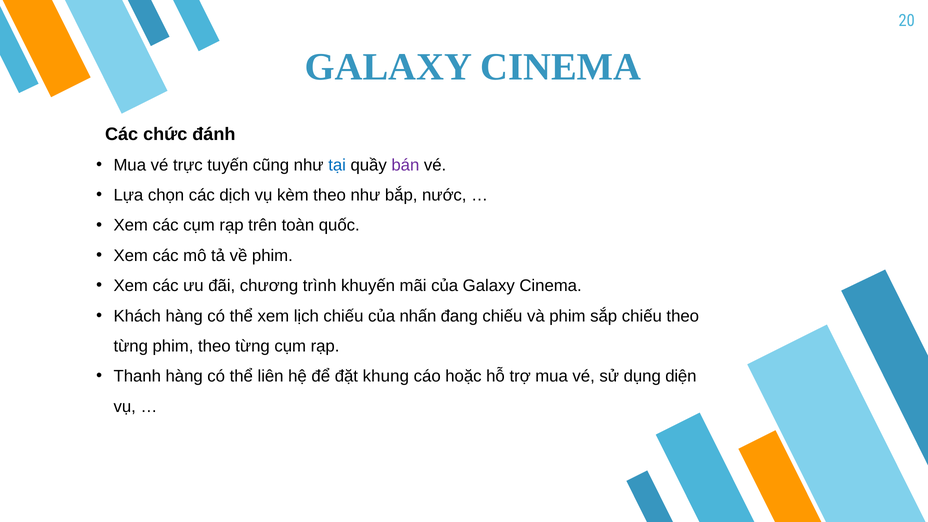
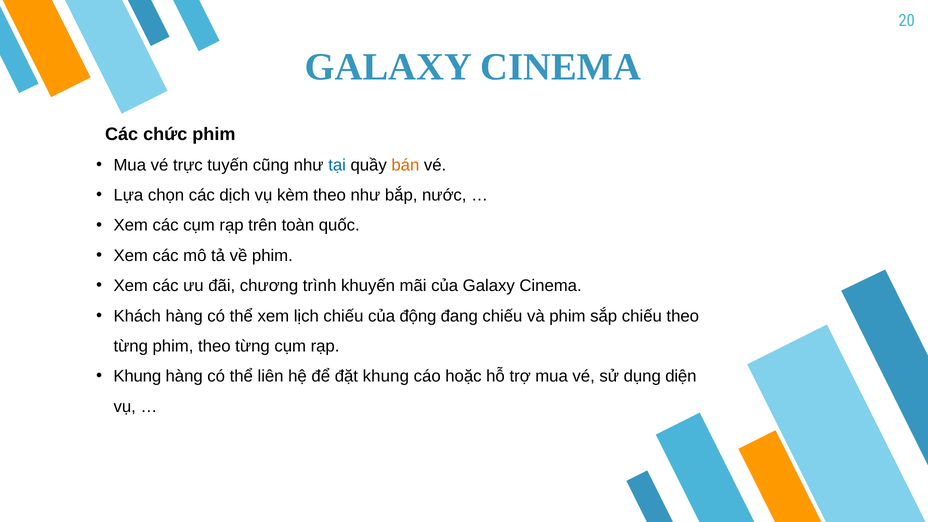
chức đánh: đánh -> phim (214, 134)
bán colour: purple -> orange (405, 165)
nhấn: nhấn -> động (418, 316)
Thanh: Thanh -> Khung (137, 376)
